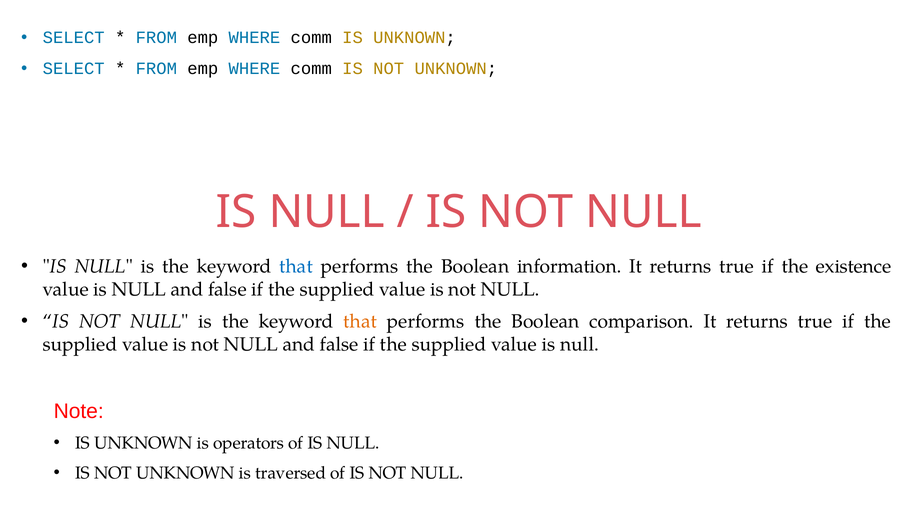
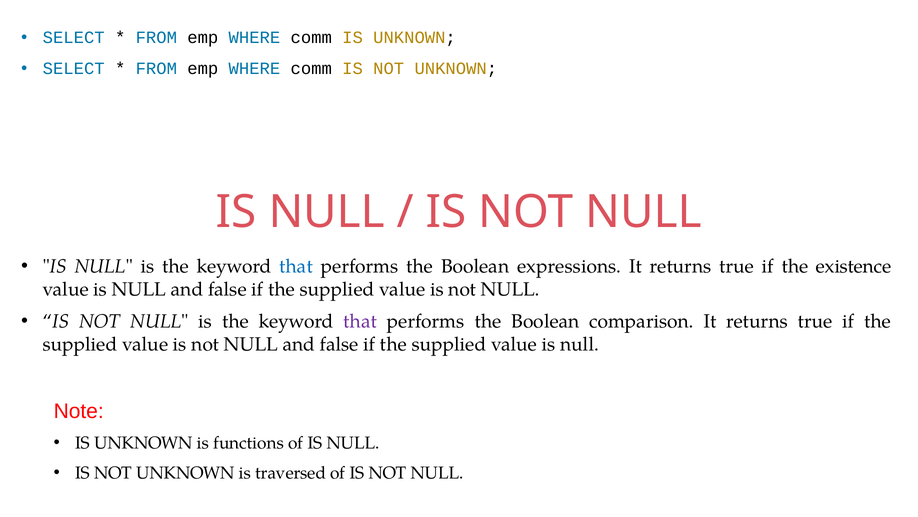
information: information -> expressions (569, 266)
that colour: orange -> purple (360, 321)
operators: operators -> functions (249, 442)
